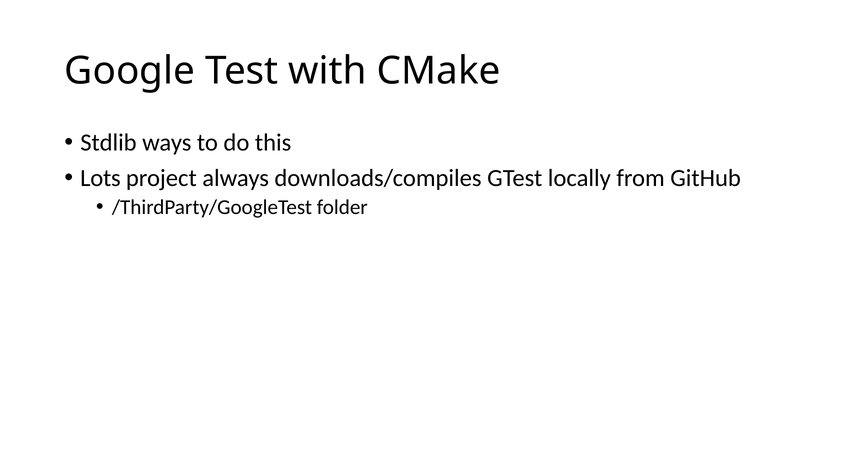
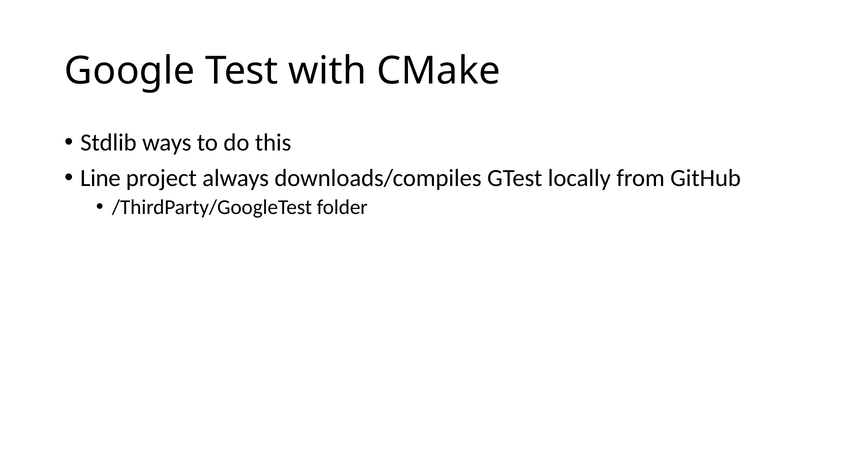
Lots: Lots -> Line (100, 178)
